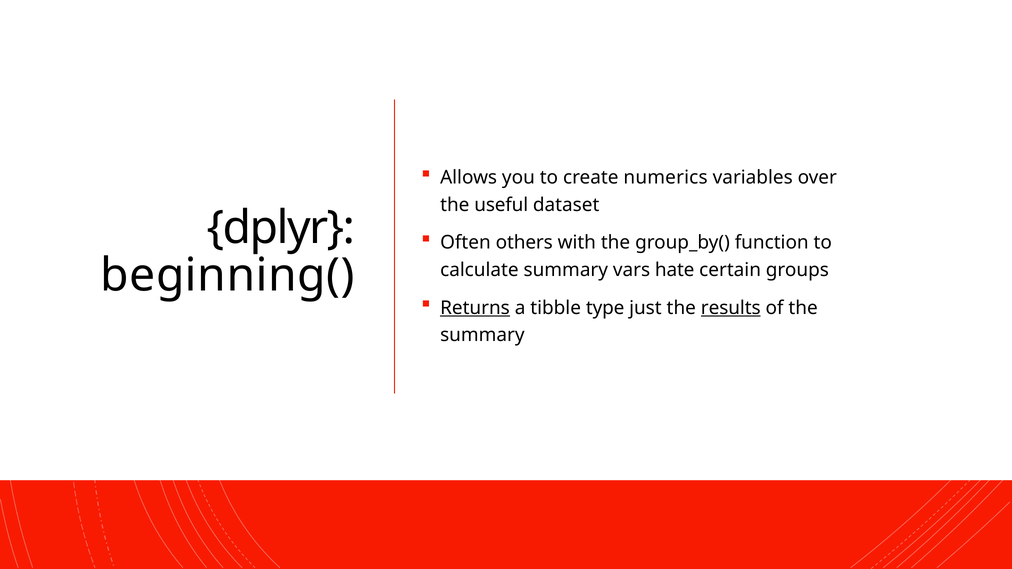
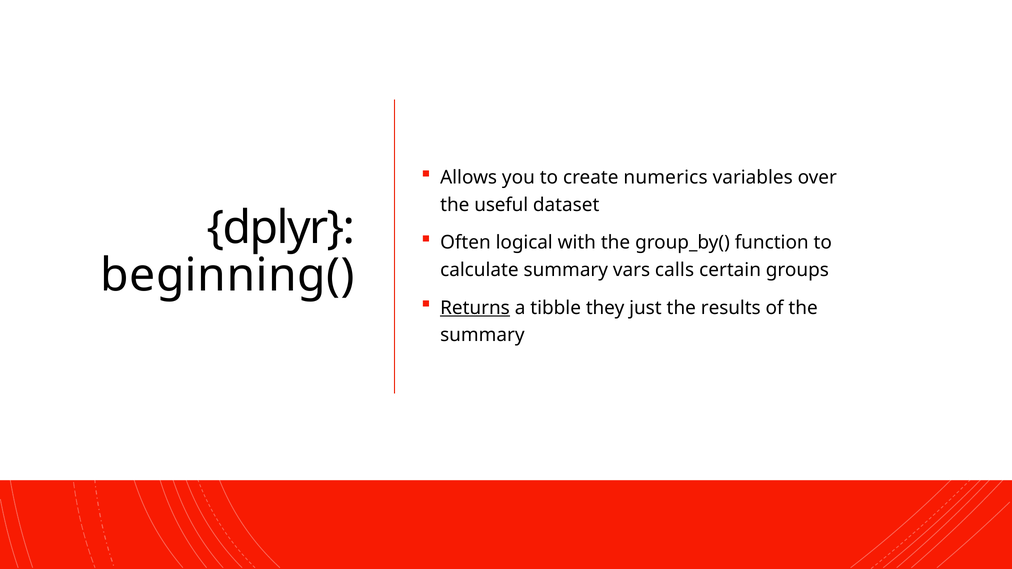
others: others -> logical (524, 243)
hate: hate -> calls (675, 270)
type: type -> they (605, 308)
results underline: present -> none (731, 308)
